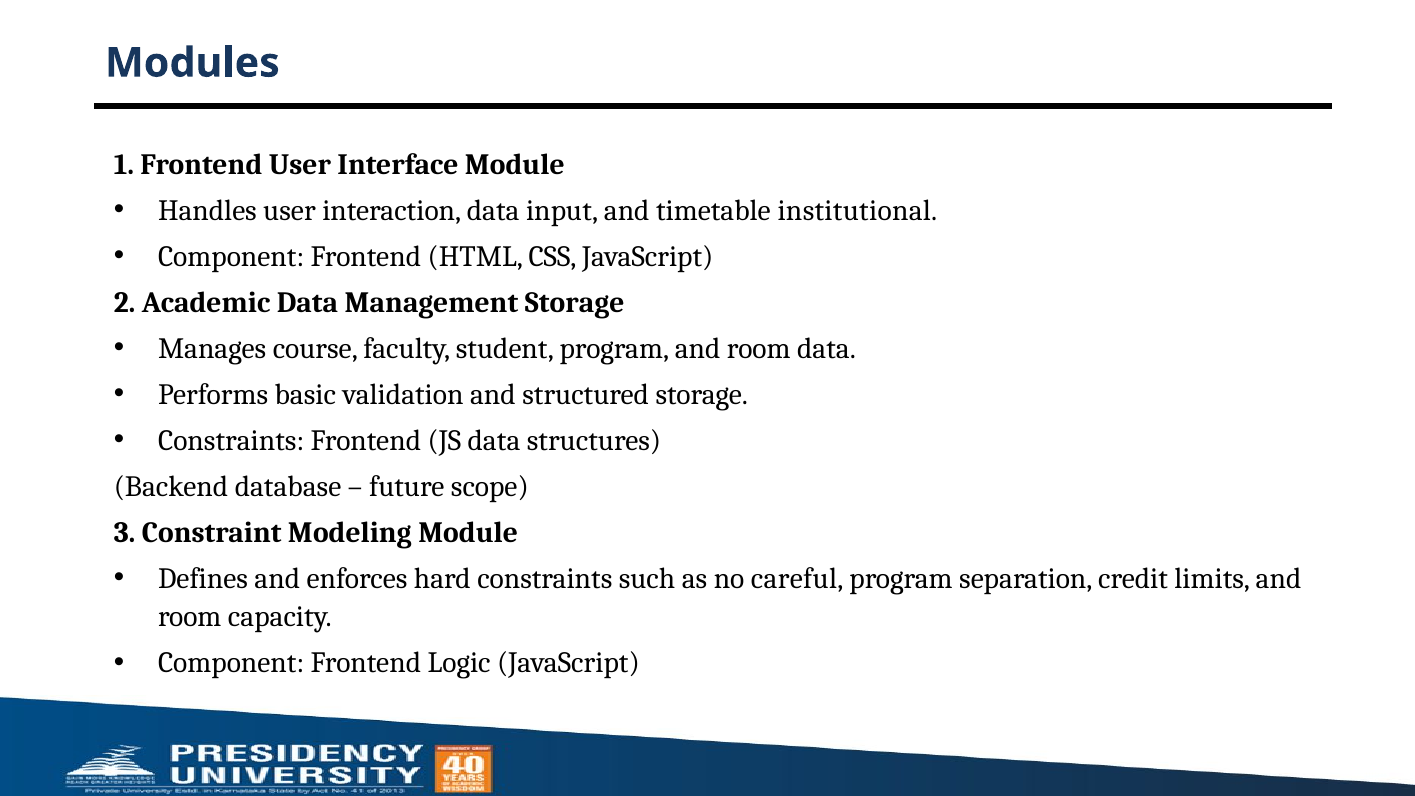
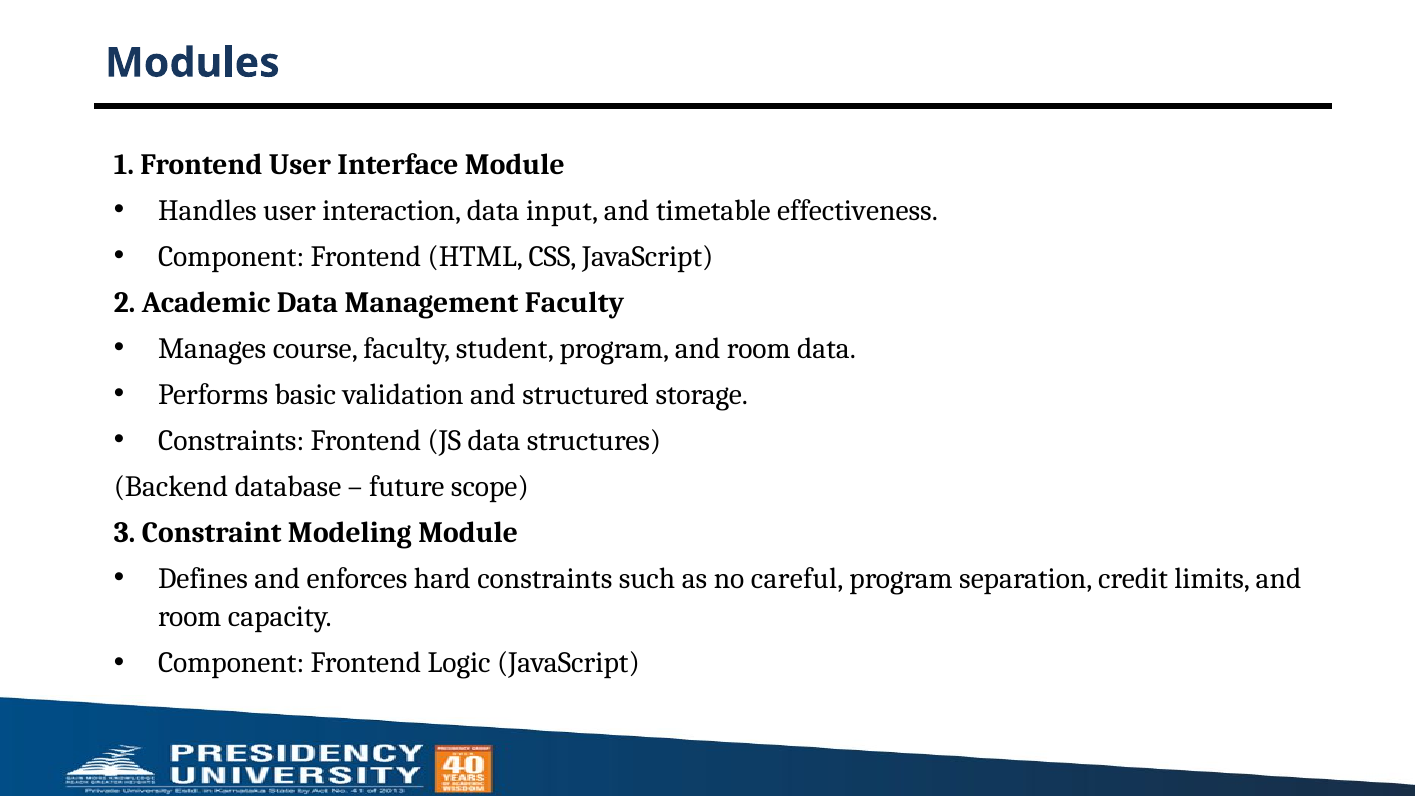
institutional: institutional -> effectiveness (858, 211)
Management Storage: Storage -> Faculty (575, 302)
